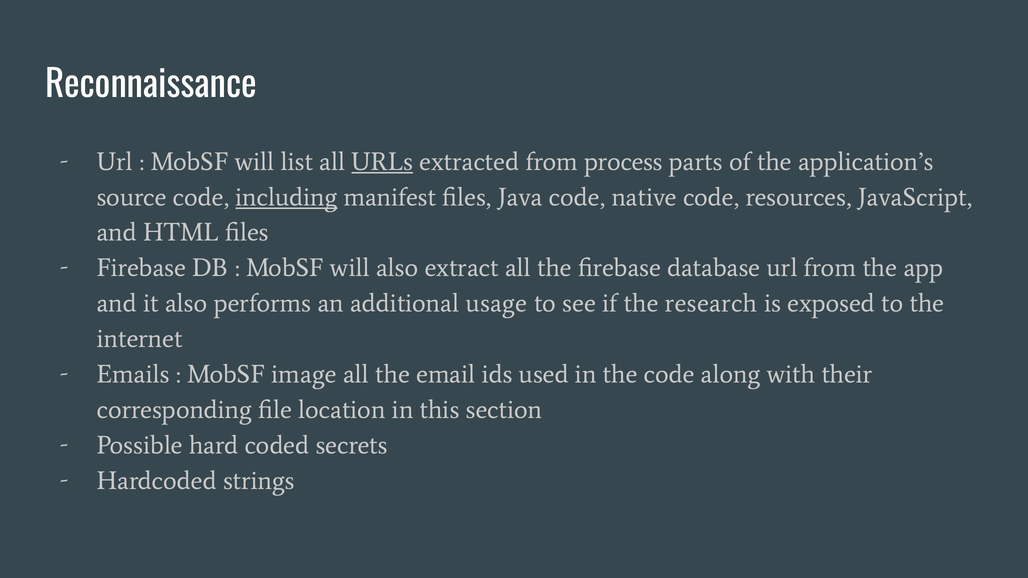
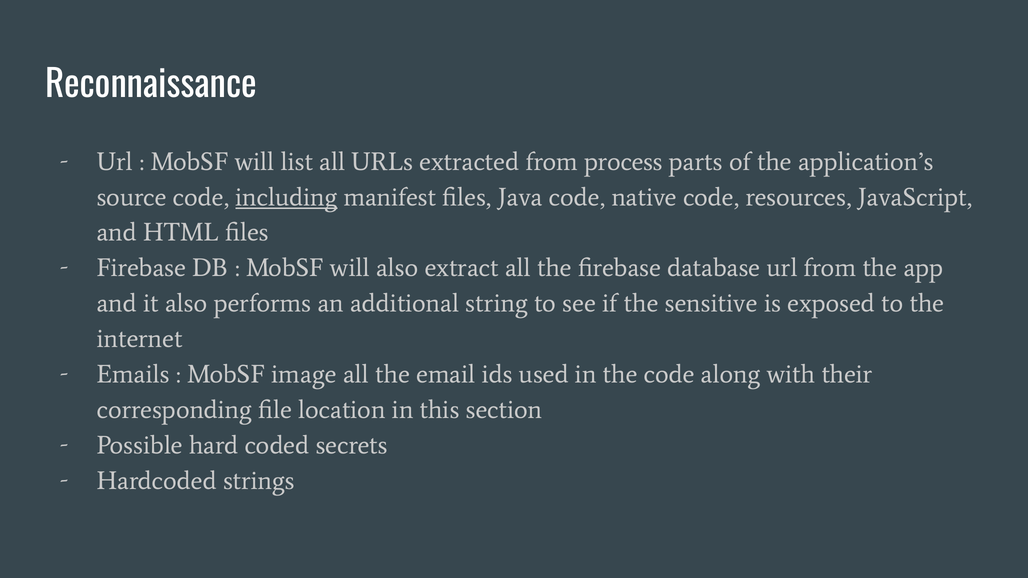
URLs underline: present -> none (382, 162)
usage: usage -> string (497, 303)
research: research -> sensitive (711, 303)
